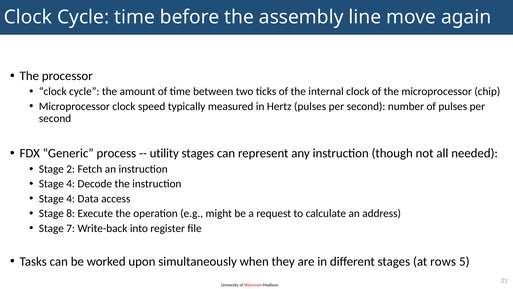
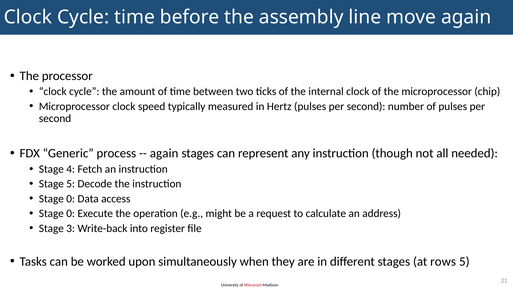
utility: utility -> again (164, 153)
2: 2 -> 4 (71, 169)
4: 4 -> 5 (71, 184)
4: 4 -> 0 (71, 198)
8: 8 -> 0 (71, 213)
7: 7 -> 3 (71, 228)
